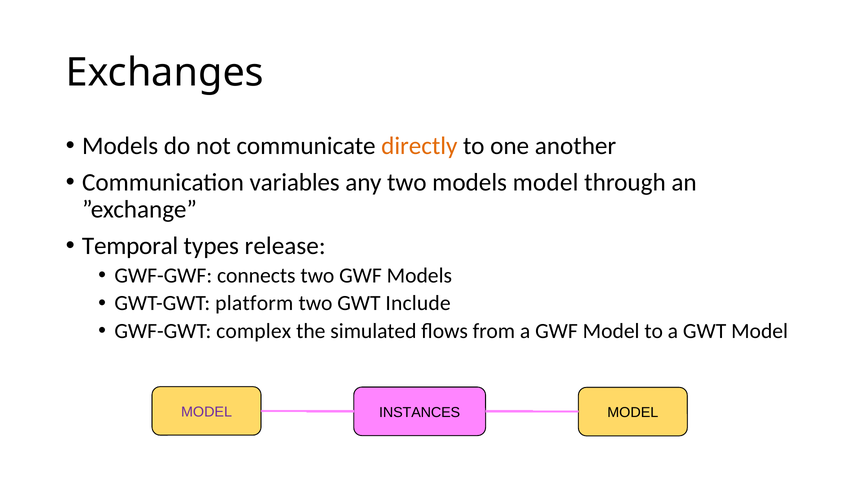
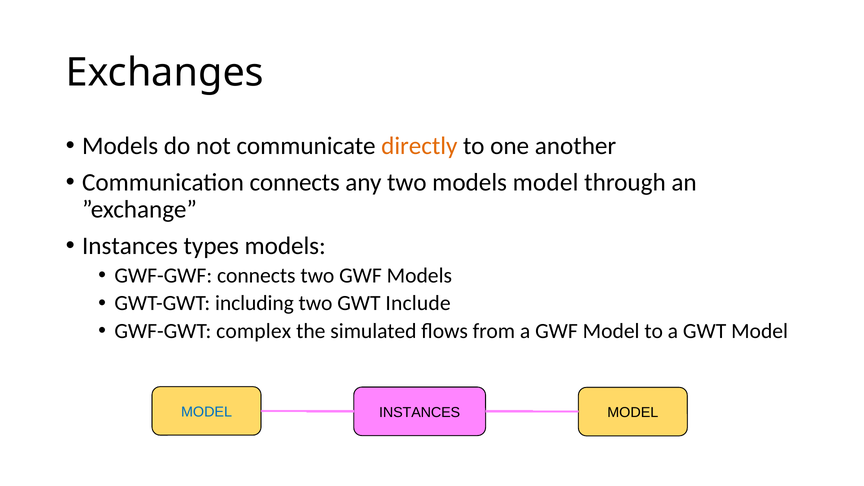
Communication variables: variables -> connects (295, 182)
Temporal: Temporal -> Instances (130, 246)
types release: release -> models (285, 246)
platform: platform -> including (254, 303)
MODEL colour: purple -> blue (207, 412)
